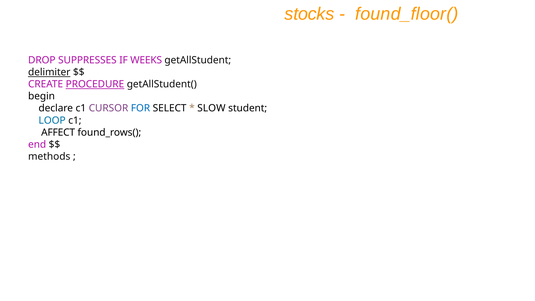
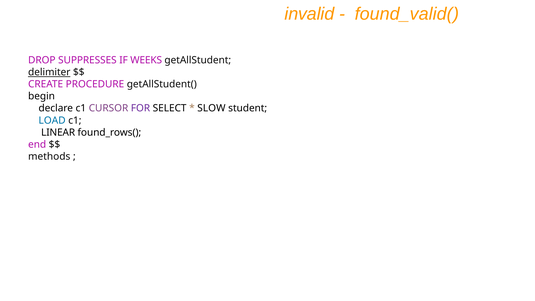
stocks: stocks -> invalid (309, 14)
found_floor(: found_floor( -> found_valid( (407, 14)
PROCEDURE underline: present -> none (95, 84)
FOR colour: blue -> purple (140, 108)
LOOP: LOOP -> LOAD (52, 120)
AFFECT: AFFECT -> LINEAR (58, 132)
